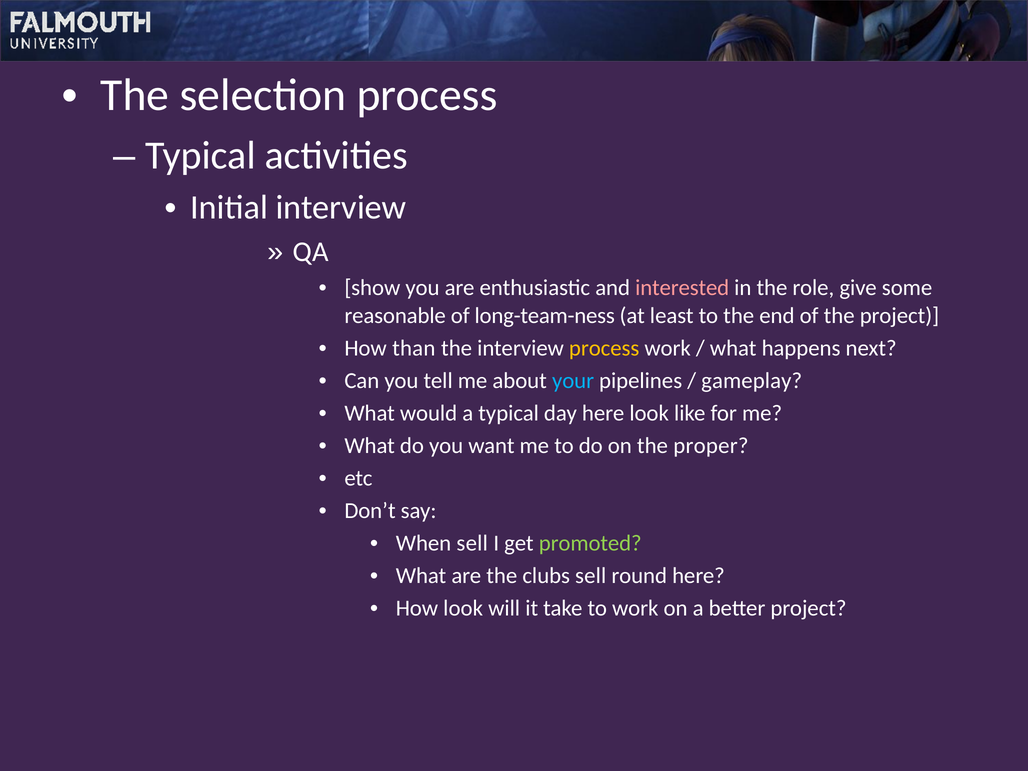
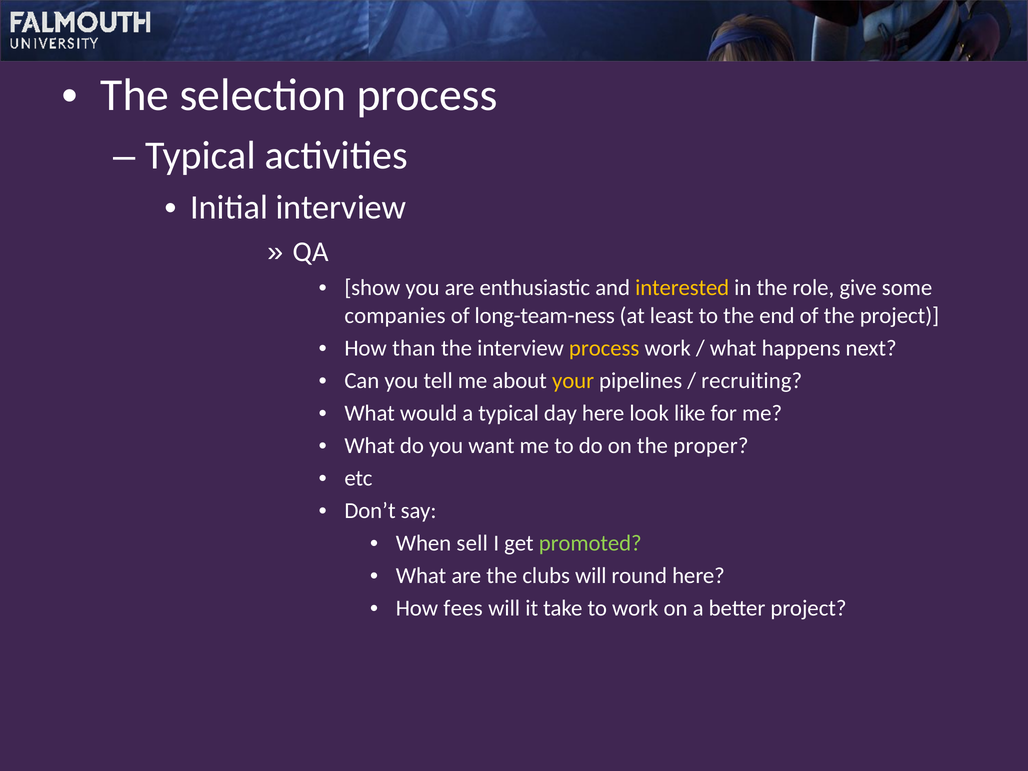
interested colour: pink -> yellow (682, 288)
reasonable: reasonable -> companies (395, 316)
your colour: light blue -> yellow (573, 381)
gameplay: gameplay -> recruiting (752, 381)
clubs sell: sell -> will (591, 576)
How look: look -> fees (463, 608)
